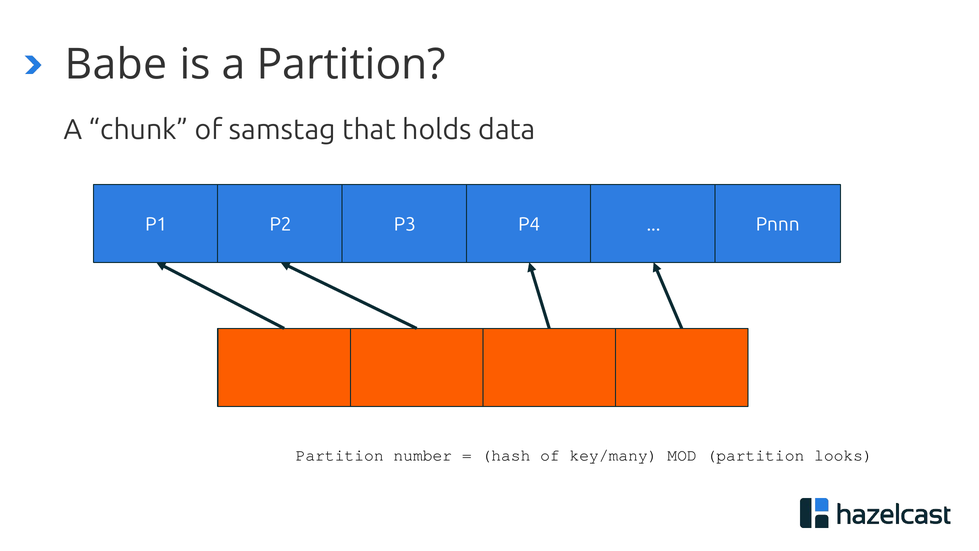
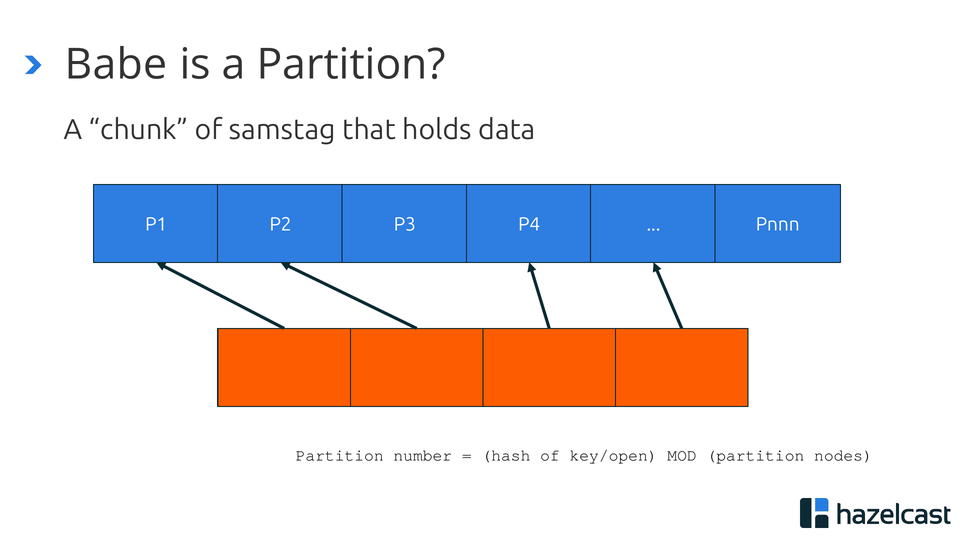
key/many: key/many -> key/open (614, 455)
looks: looks -> nodes (843, 455)
